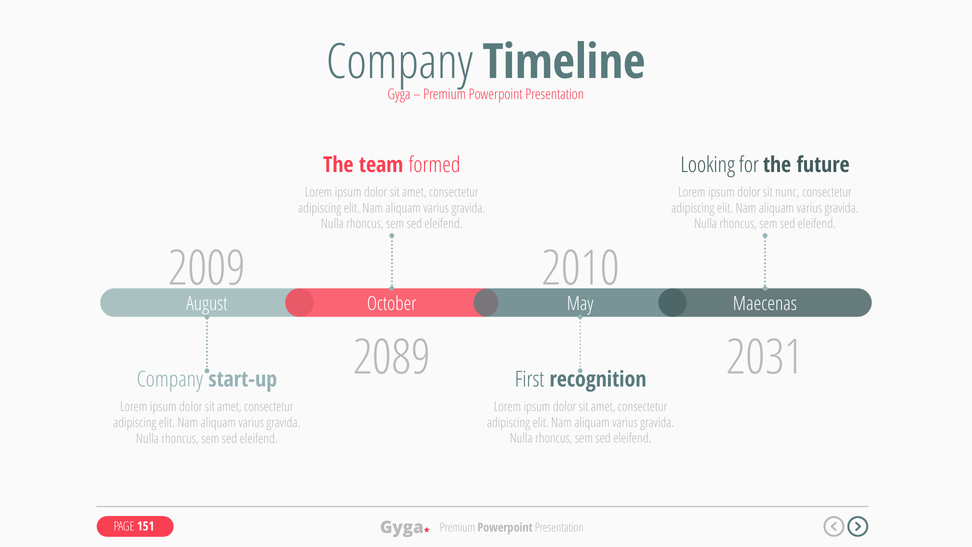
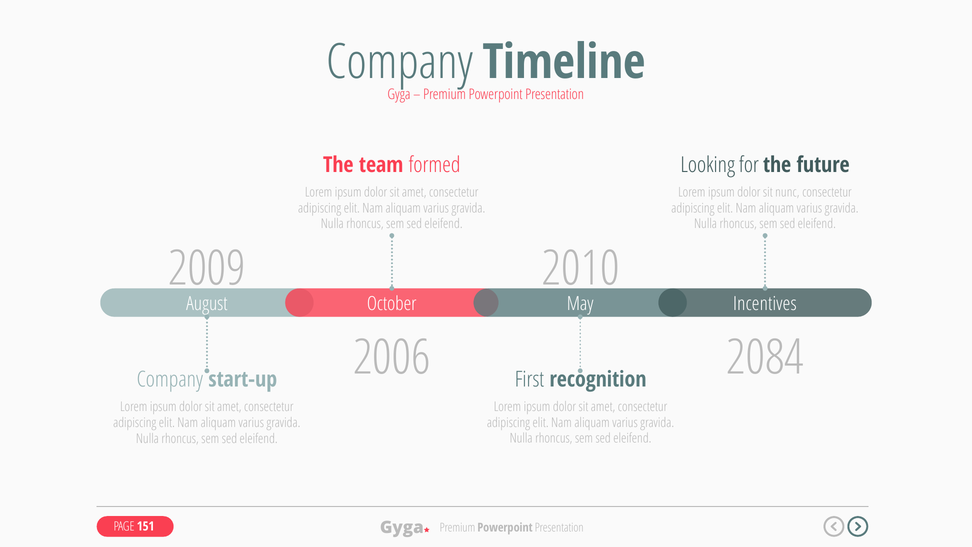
Maecenas: Maecenas -> Incentives (765, 304)
2089: 2089 -> 2006 (392, 357)
2031: 2031 -> 2084 (765, 357)
